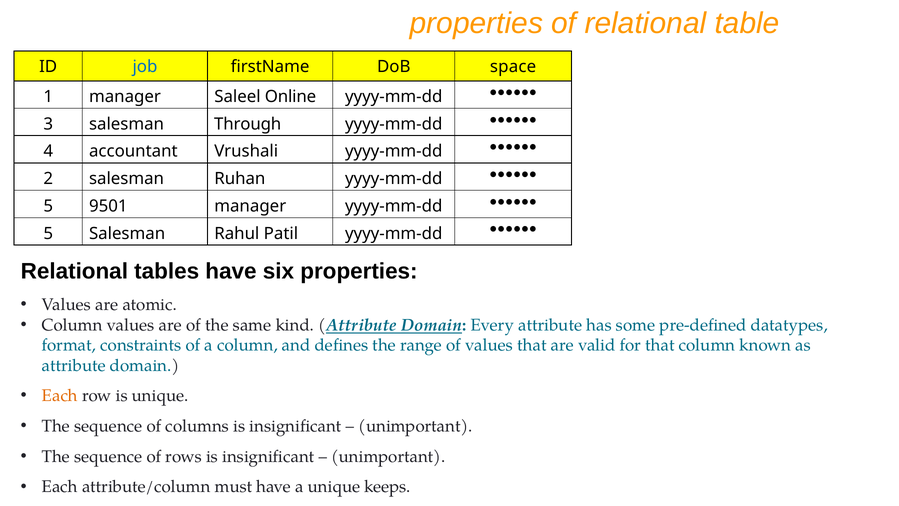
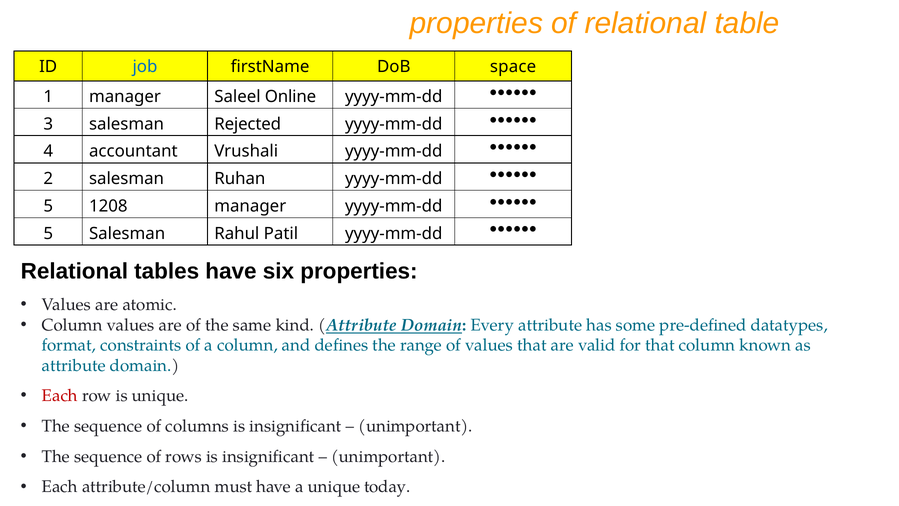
Through: Through -> Rejected (248, 124)
9501: 9501 -> 1208 (108, 206)
Each colour: orange -> red (60, 396)
keeps: keeps -> today (387, 487)
